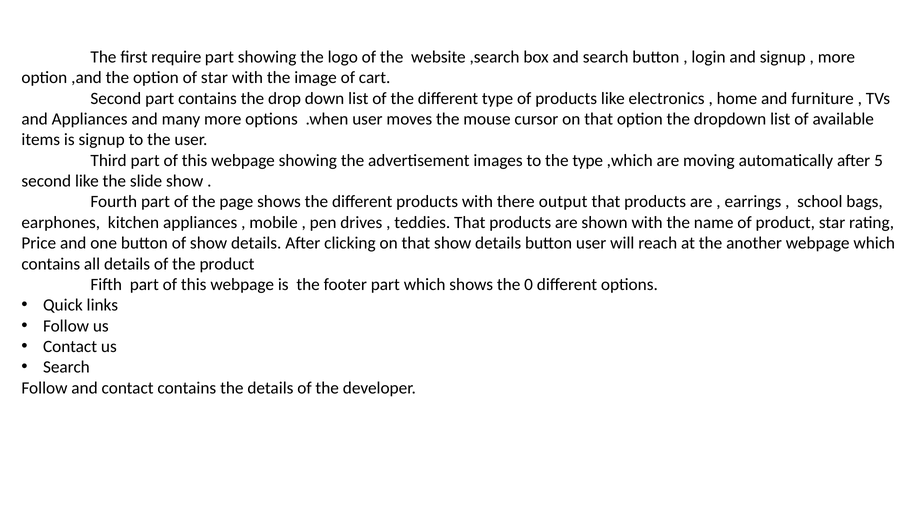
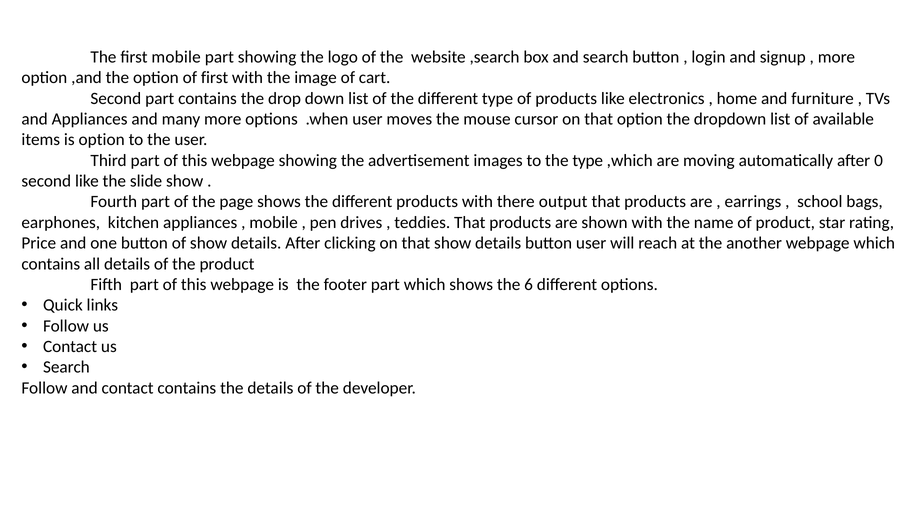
first require: require -> mobile (176, 57)
of star: star -> first (215, 78)
is signup: signup -> option (102, 140)
5: 5 -> 0 (879, 161)
0: 0 -> 6 (529, 285)
